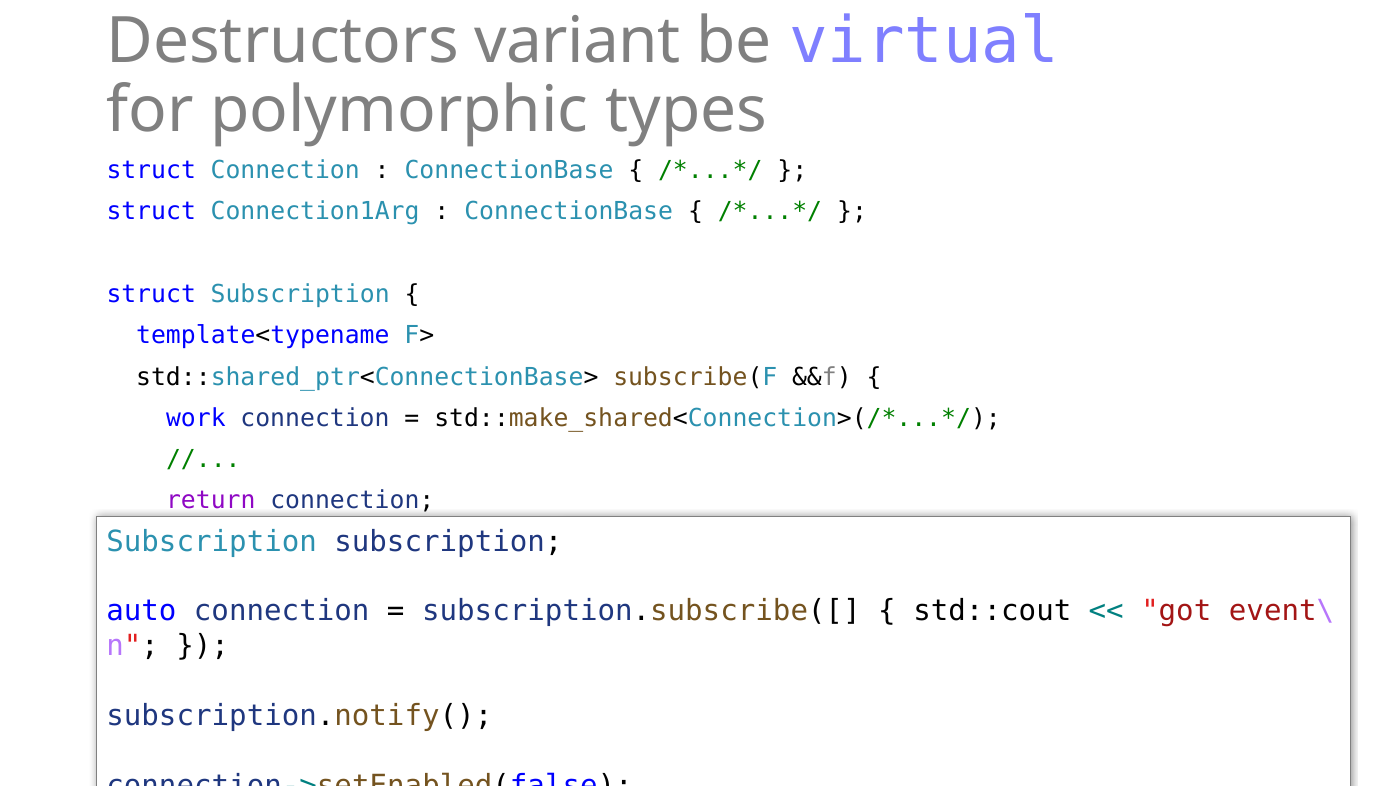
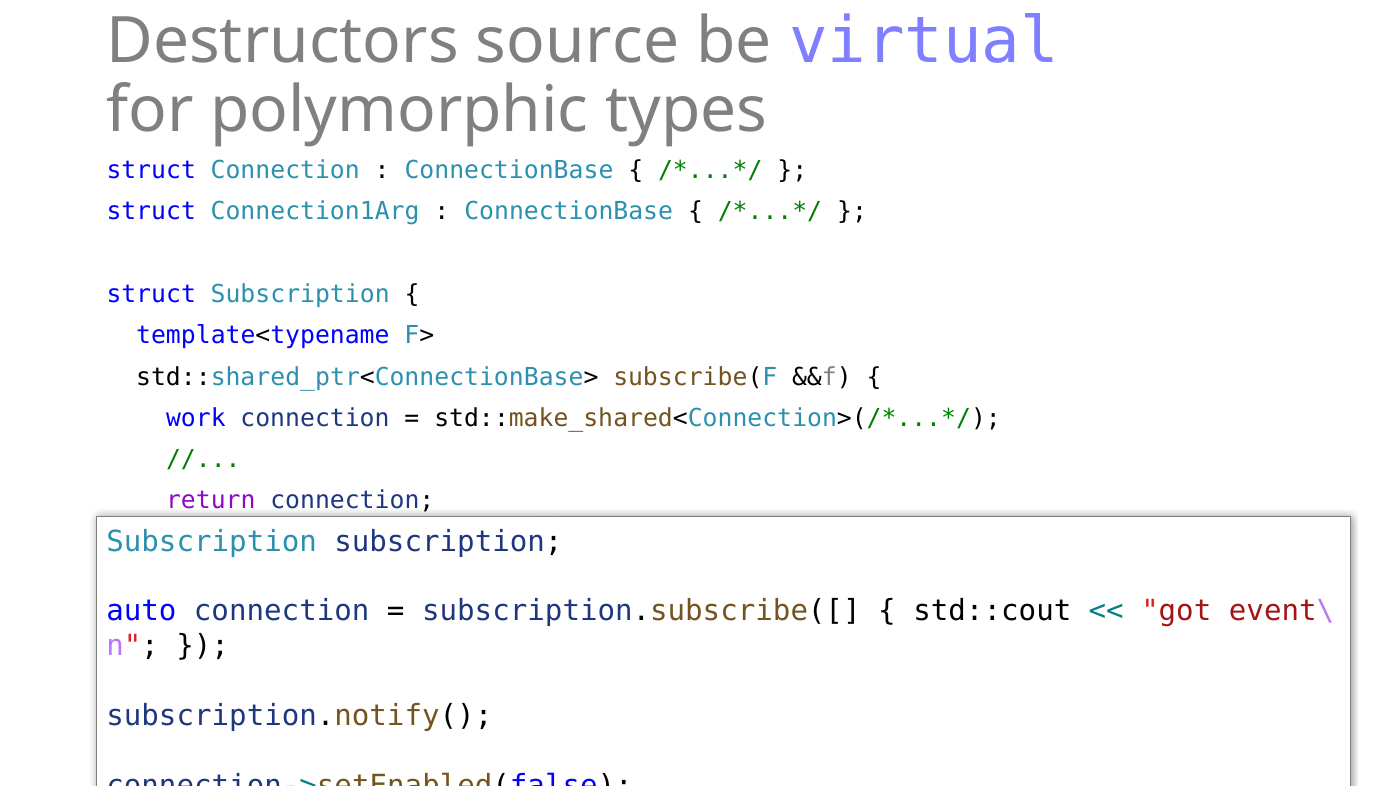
variant: variant -> source (577, 41)
